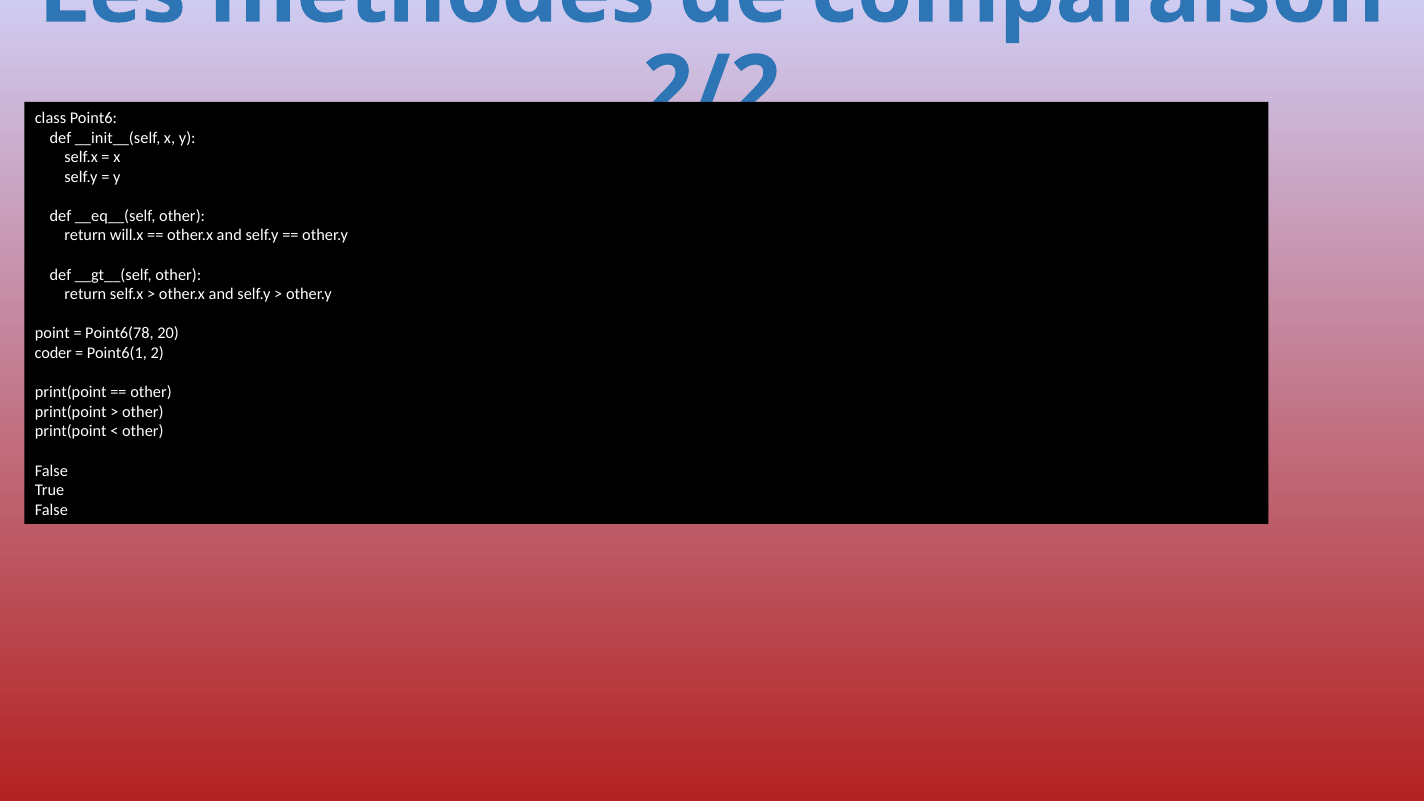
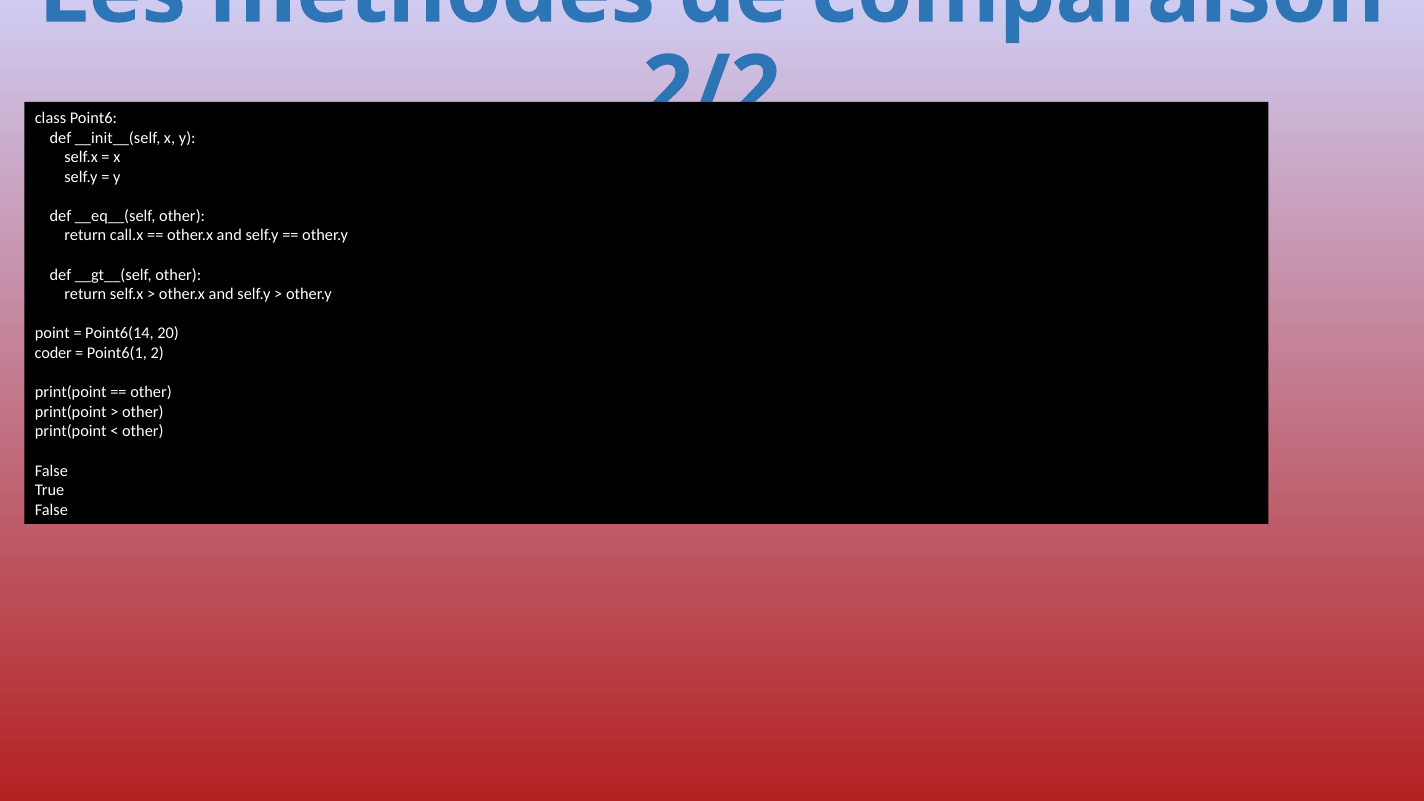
will.x: will.x -> call.x (127, 236)
Point6(78: Point6(78 -> Point6(14 (119, 334)
